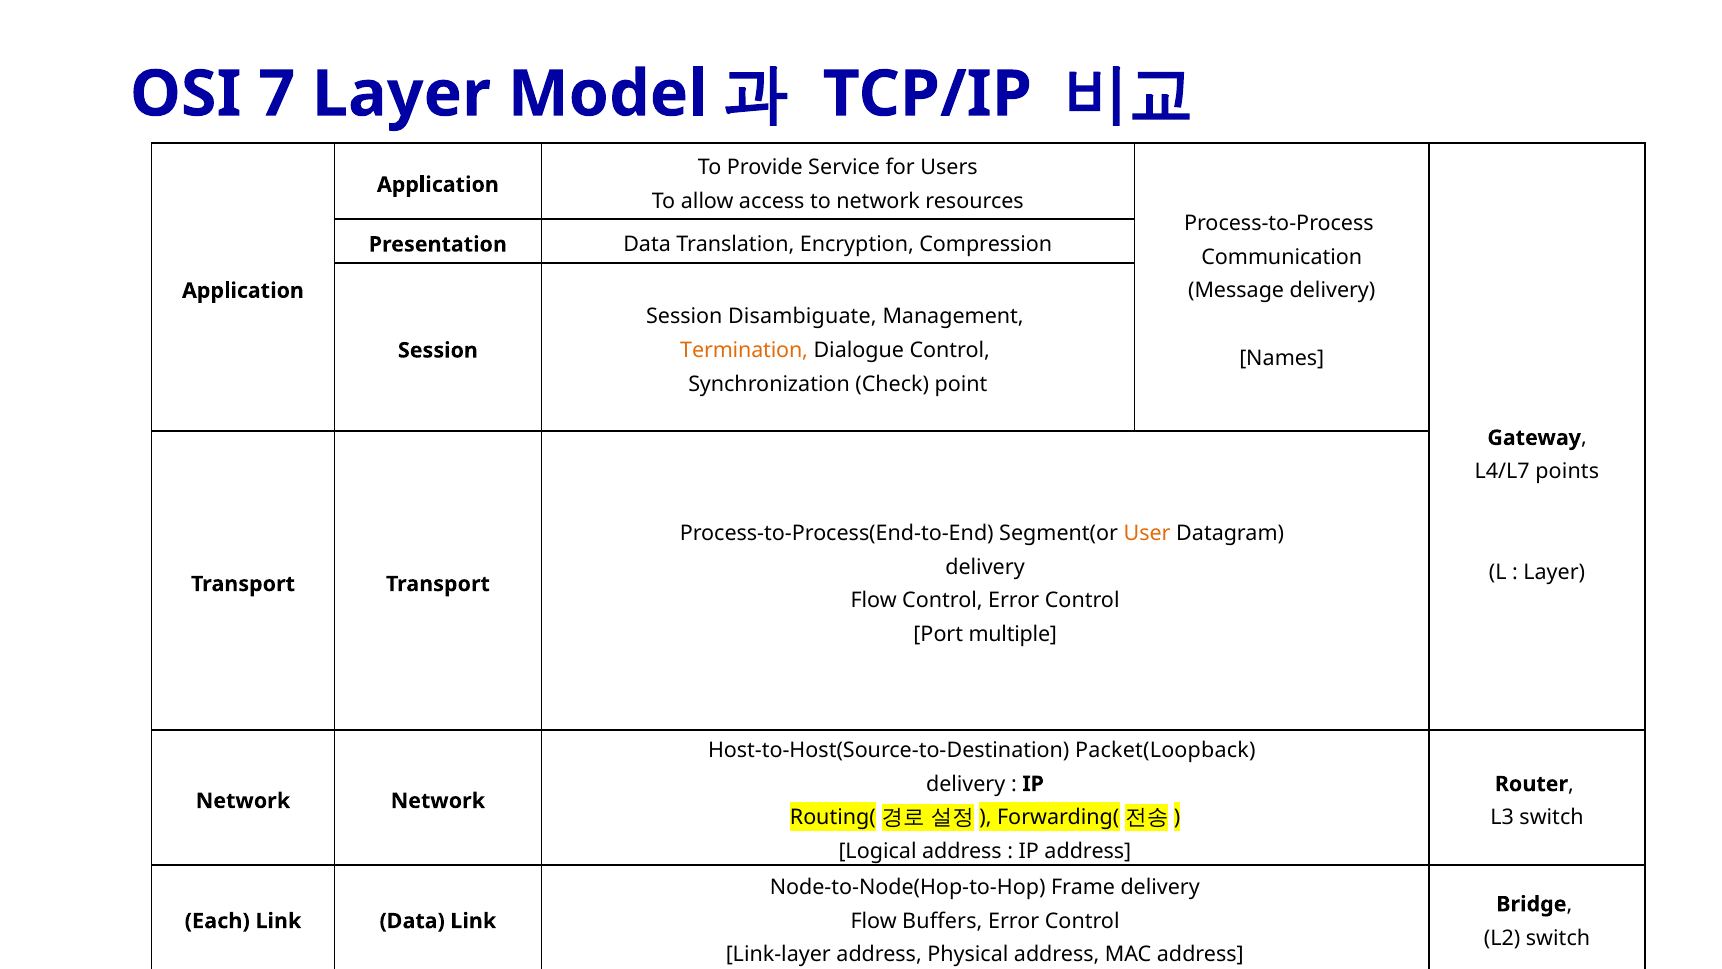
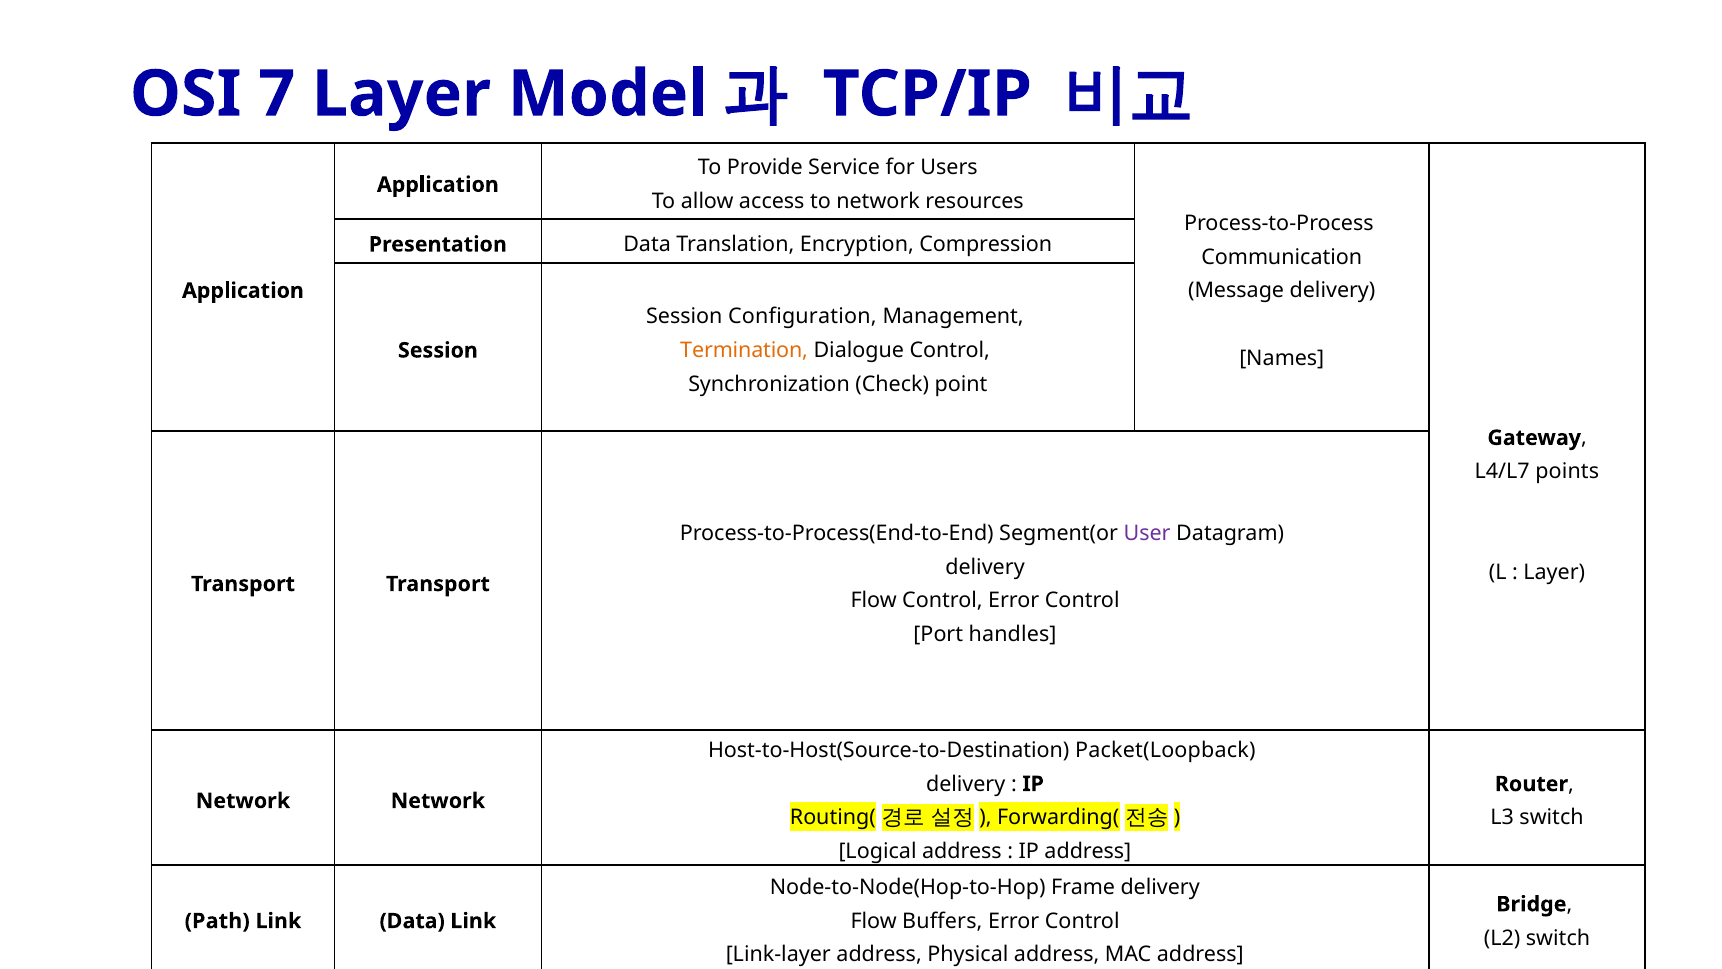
Disambiguate: Disambiguate -> Configuration (802, 317)
User colour: orange -> purple (1147, 533)
multiple: multiple -> handles (1013, 634)
Each: Each -> Path (217, 921)
